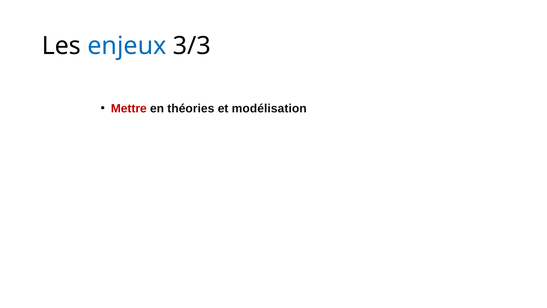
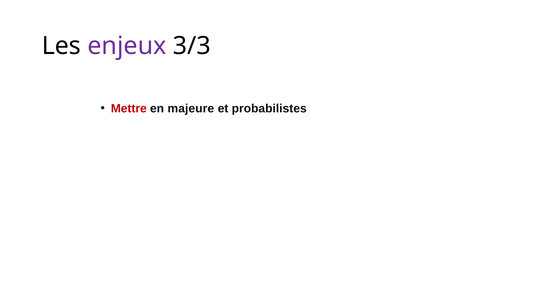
enjeux colour: blue -> purple (127, 46)
théories: théories -> majeure (191, 108)
modélisation: modélisation -> probabilistes (269, 108)
